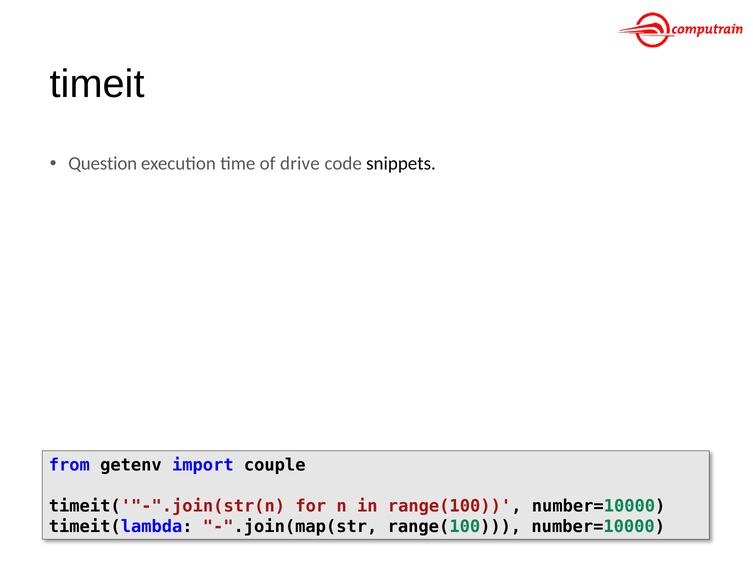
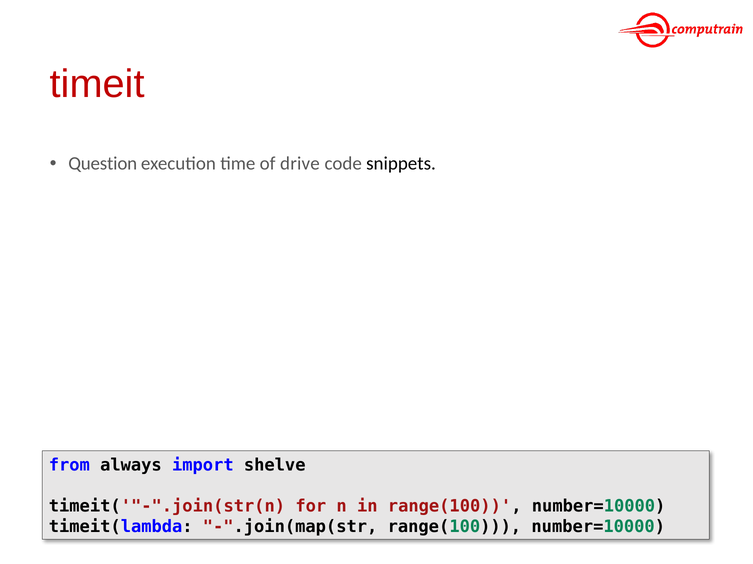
timeit colour: black -> red (97, 84)
getenv: getenv -> always (131, 466)
couple: couple -> shelve (275, 466)
